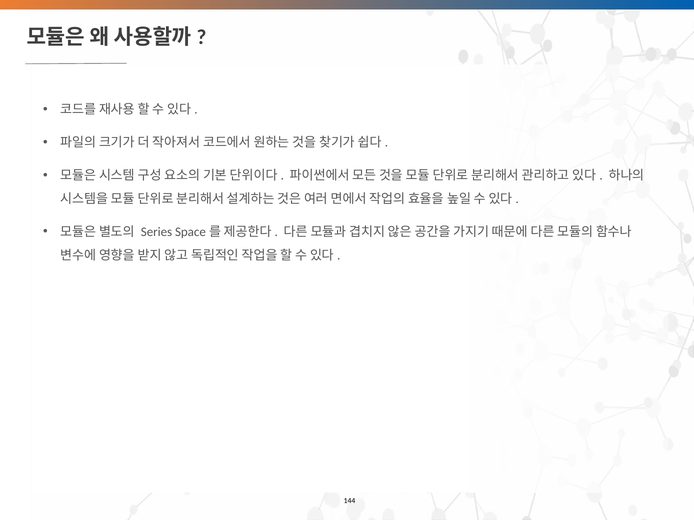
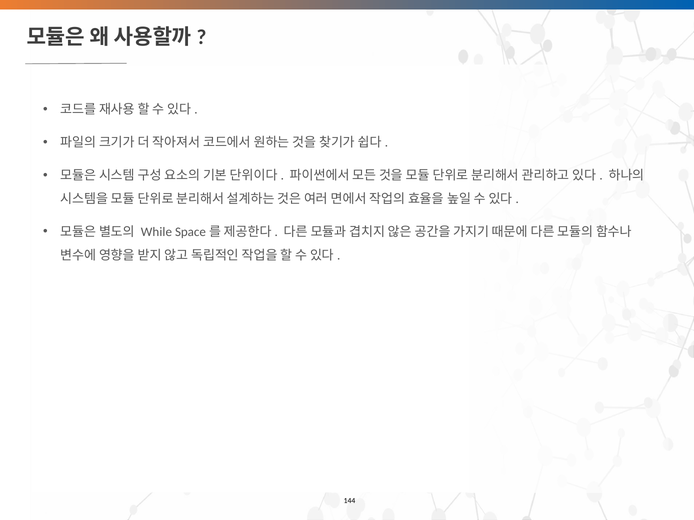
Series: Series -> While (156, 232)
